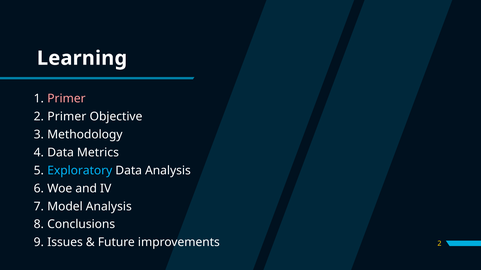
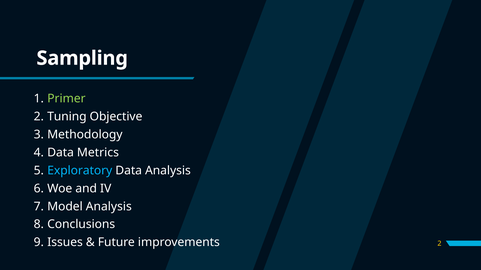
Learning: Learning -> Sampling (82, 58)
Primer colour: pink -> light green (66, 99)
2 Primer: Primer -> Tuning (67, 117)
